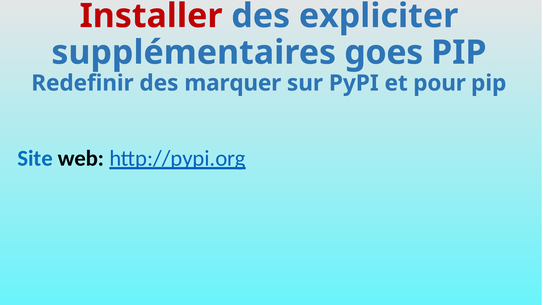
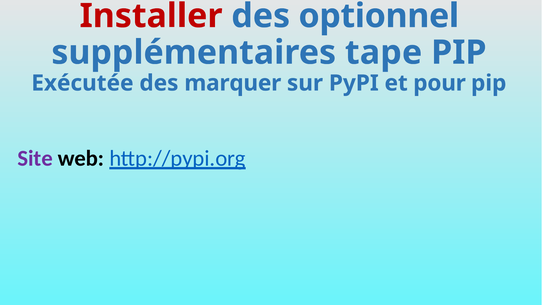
expliciter: expliciter -> optionnel (379, 16)
goes: goes -> tape (384, 53)
Redefinir: Redefinir -> Exécutée (82, 83)
Site colour: blue -> purple (35, 159)
